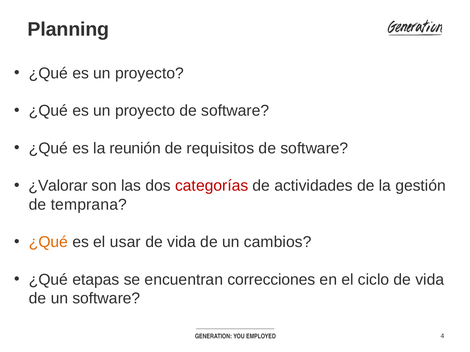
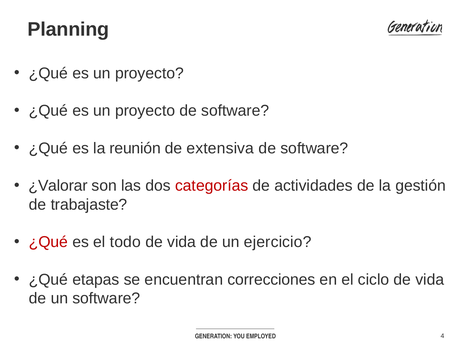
requisitos: requisitos -> extensiva (220, 148)
temprana: temprana -> trabajaste (89, 205)
¿Qué colour: orange -> red (48, 242)
usar: usar -> todo (125, 242)
cambios: cambios -> ejercicio (278, 242)
